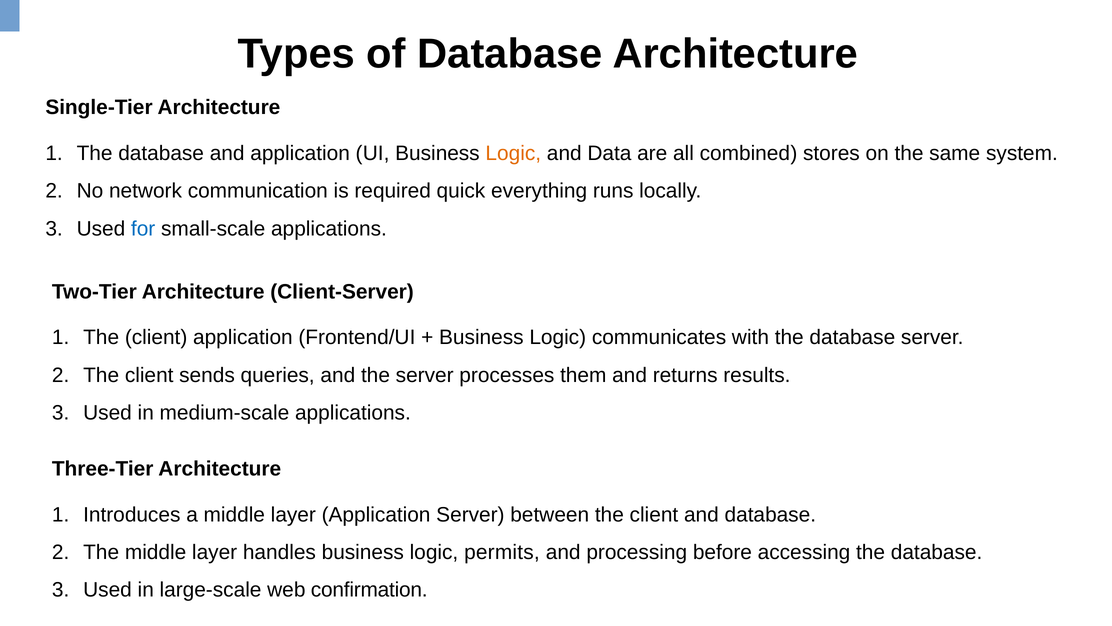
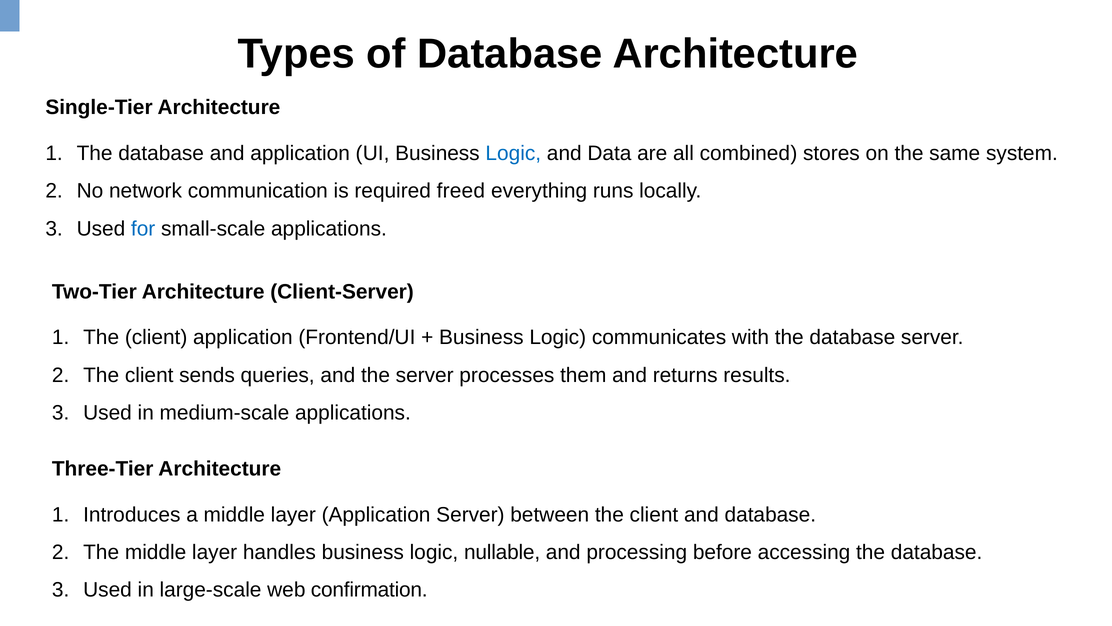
Logic colour: orange -> blue (513, 153)
quick: quick -> freed (461, 191)
permits: permits -> nullable (502, 552)
